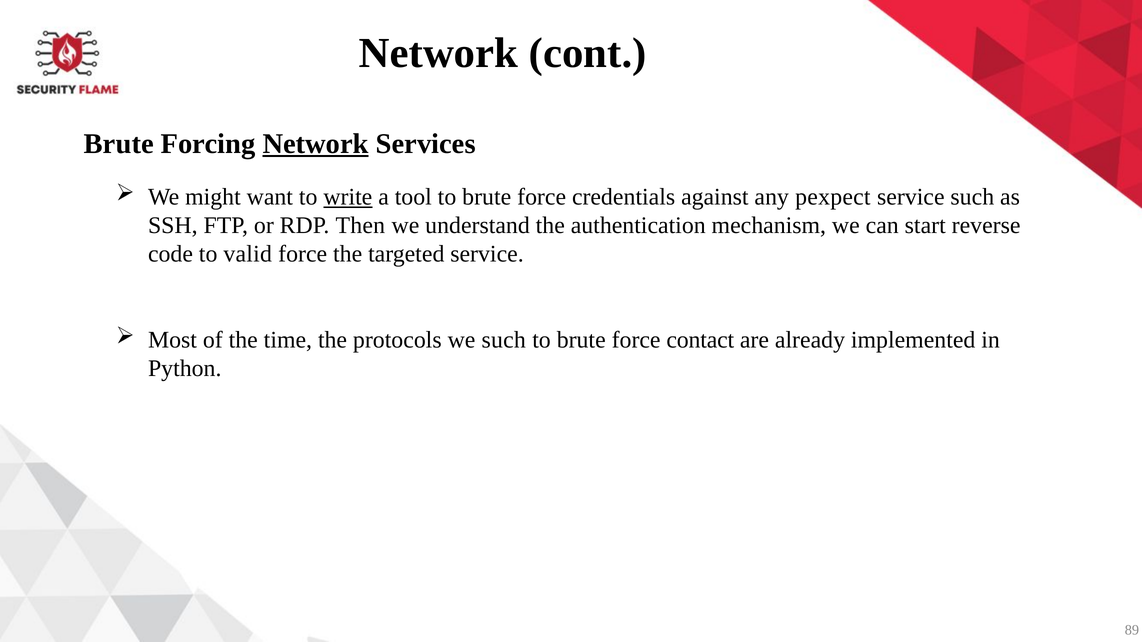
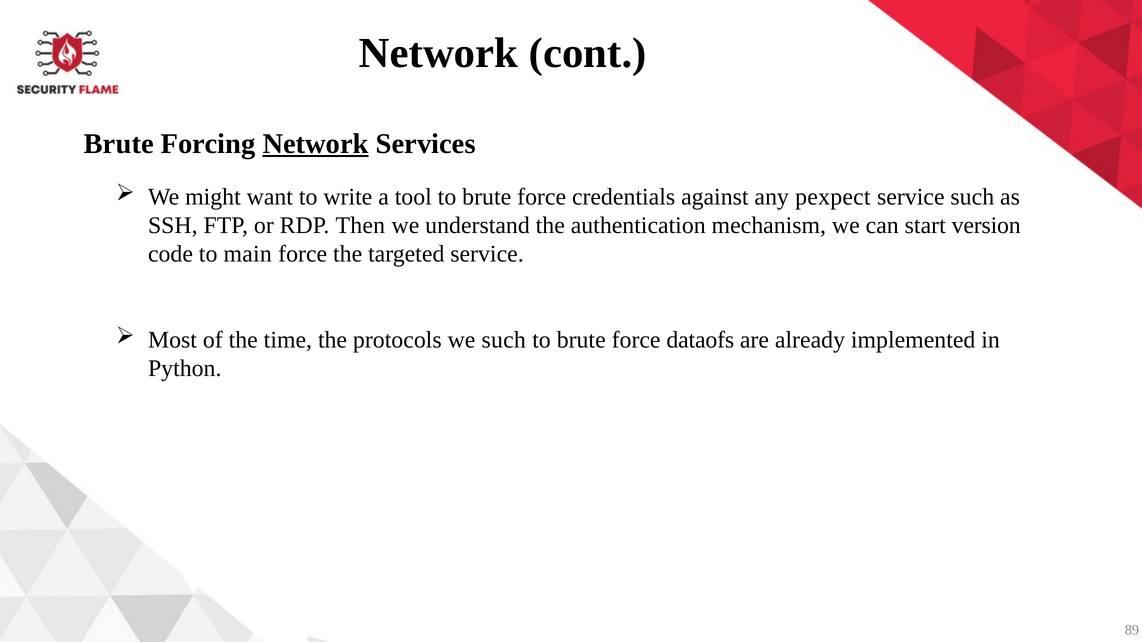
write underline: present -> none (348, 197)
reverse: reverse -> version (986, 226)
valid: valid -> main (248, 254)
contact: contact -> dataofs (700, 340)
